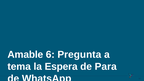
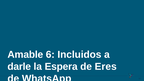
Pregunta: Pregunta -> Incluidos (79, 54)
tema: tema -> darle (19, 67)
Para: Para -> Eres (106, 67)
